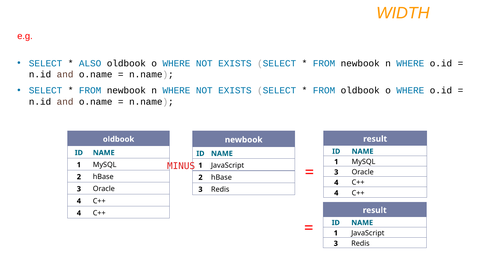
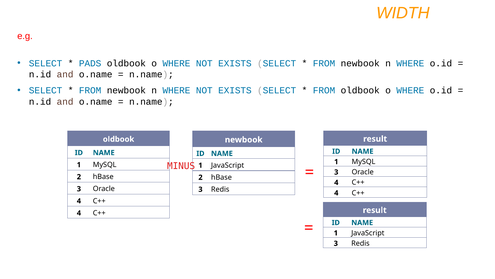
ALSO: ALSO -> PADS (90, 63)
